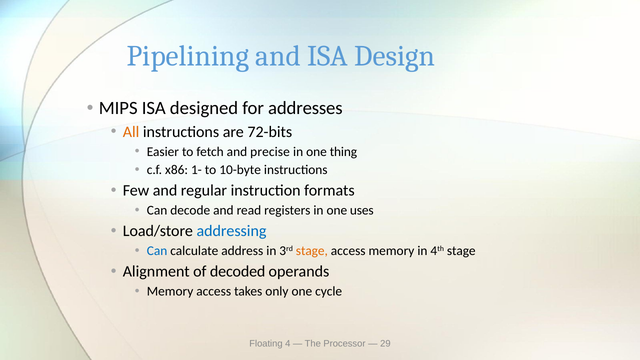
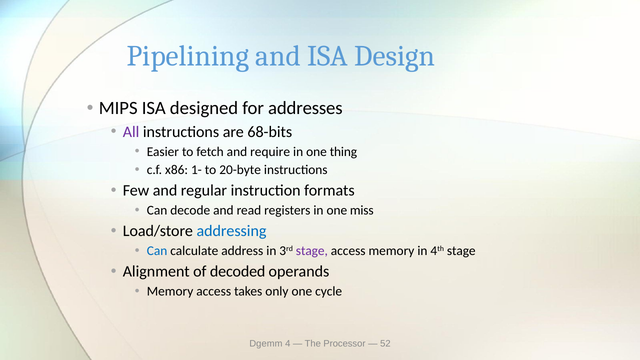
All colour: orange -> purple (131, 132)
72-bits: 72-bits -> 68-bits (270, 132)
precise: precise -> require (270, 152)
10-byte: 10-byte -> 20-byte (240, 170)
uses: uses -> miss (362, 210)
stage colour: orange -> purple (312, 251)
Floating: Floating -> Dgemm (266, 344)
29: 29 -> 52 (385, 344)
